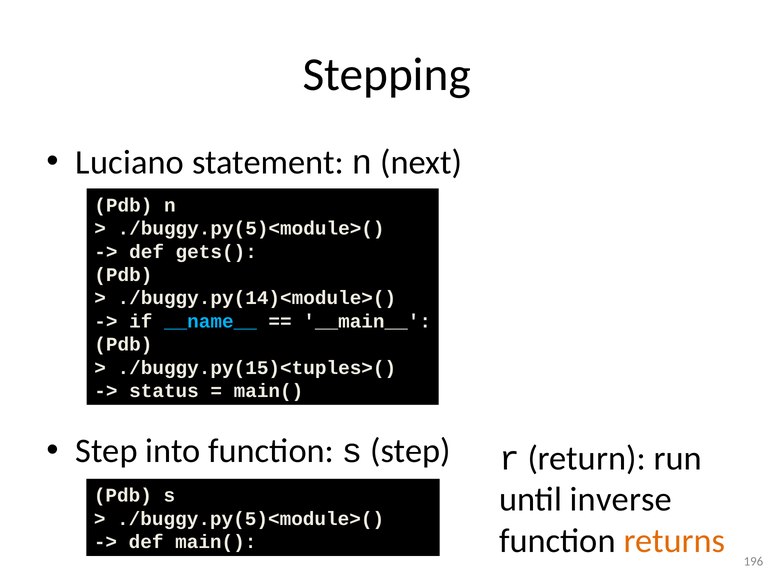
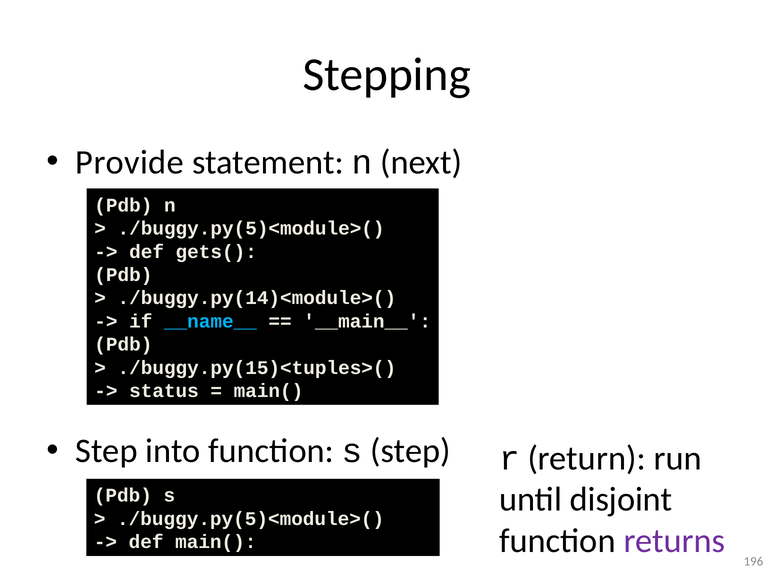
Luciano: Luciano -> Provide (130, 162)
inverse: inverse -> disjoint (621, 500)
returns colour: orange -> purple (674, 541)
